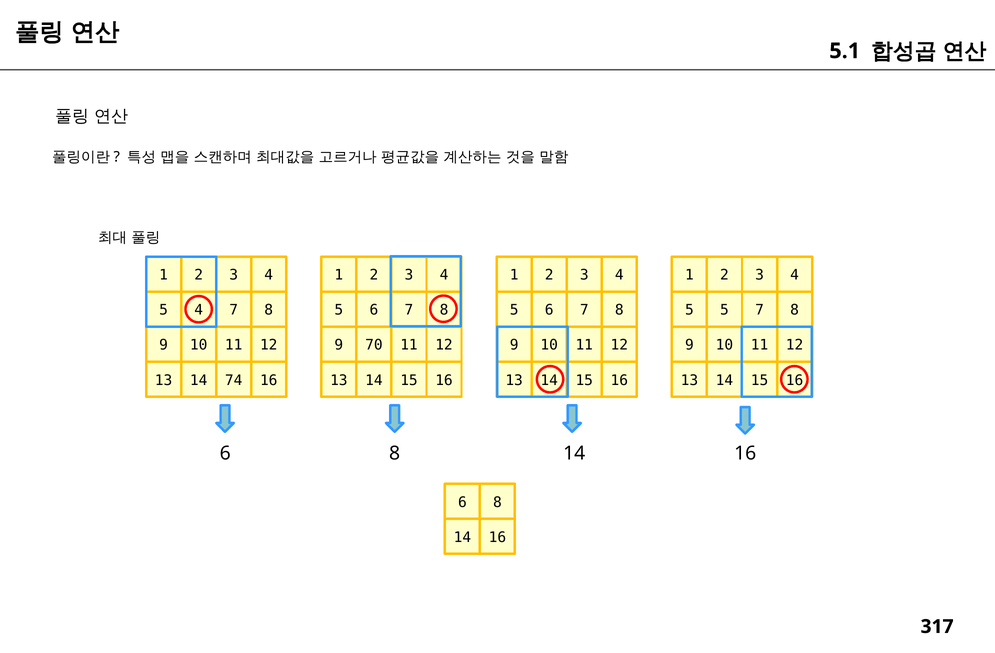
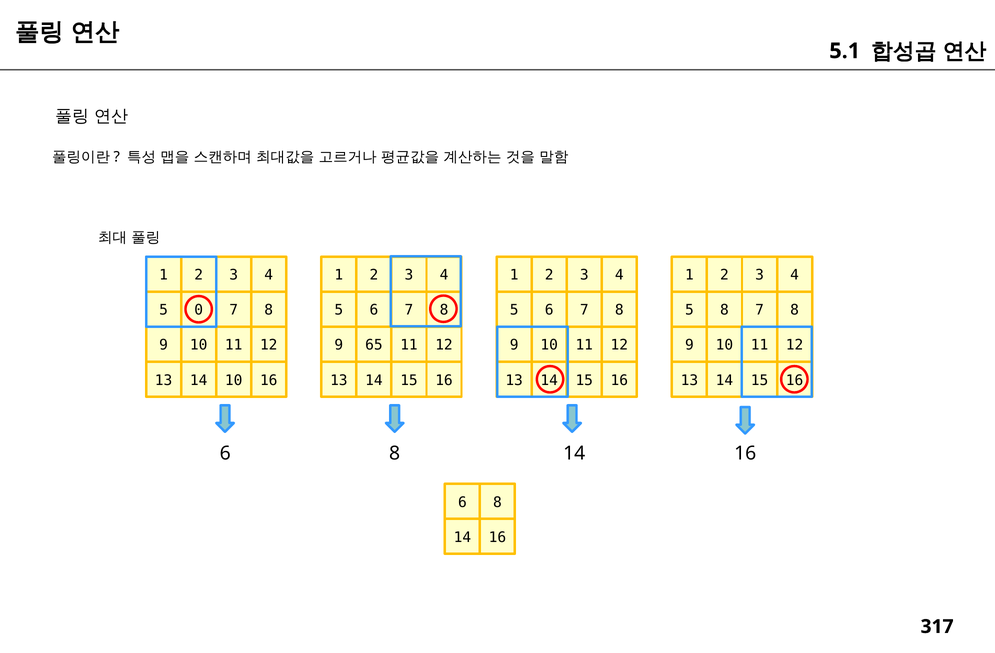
5 4: 4 -> 0 (199, 310)
5 5: 5 -> 8 (724, 310)
70: 70 -> 65 (374, 345)
14 74: 74 -> 10 (234, 381)
